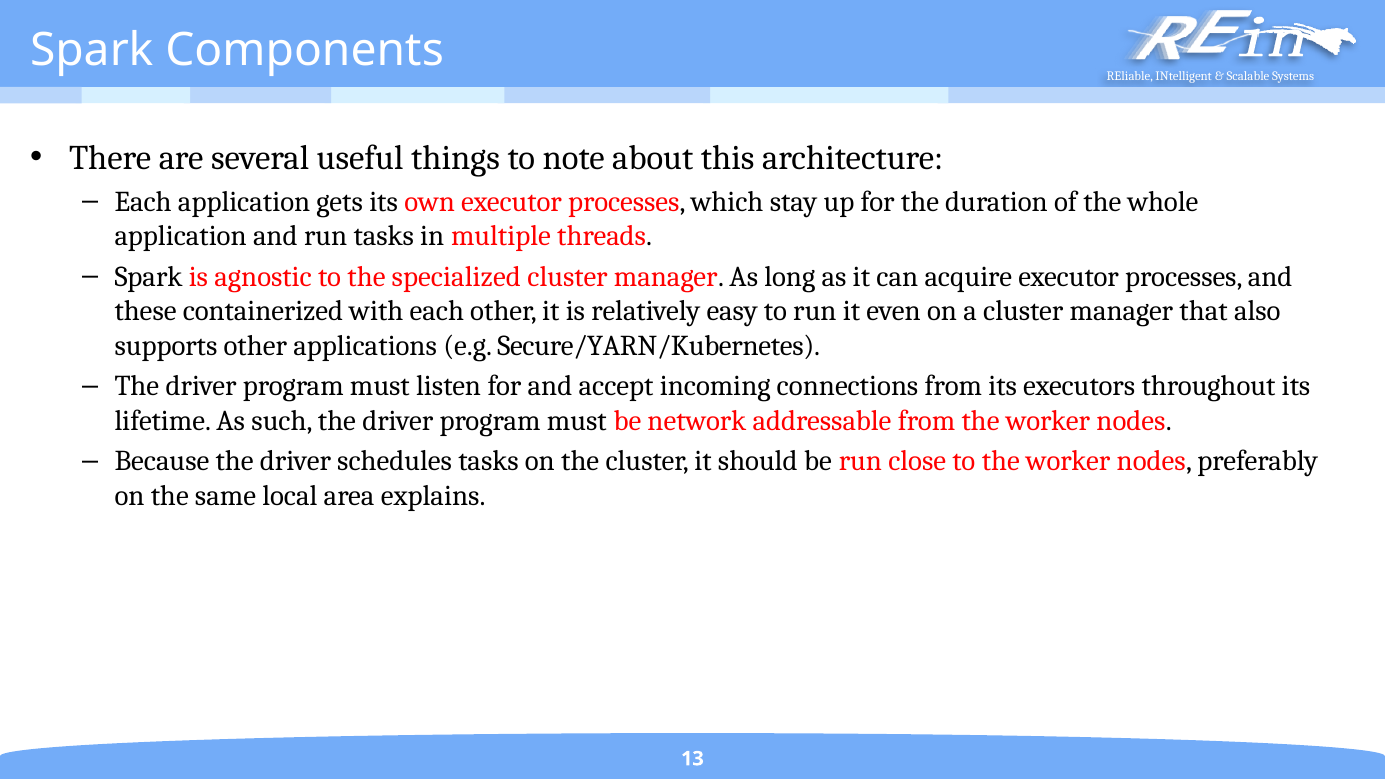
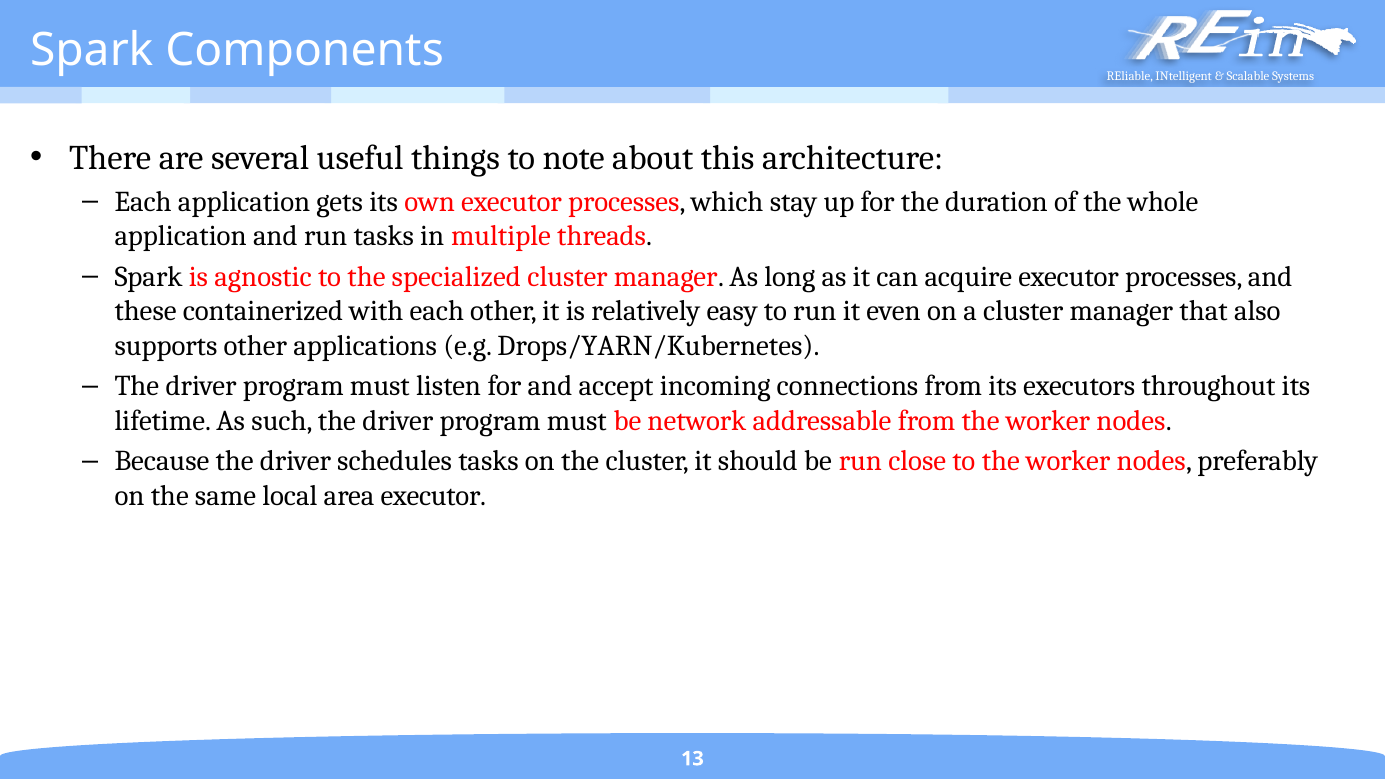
Secure/YARN/Kubernetes: Secure/YARN/Kubernetes -> Drops/YARN/Kubernetes (658, 346)
area explains: explains -> executor (433, 496)
